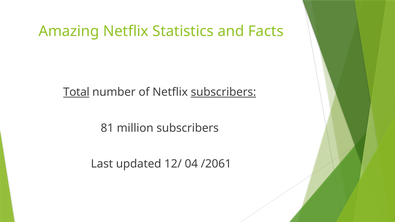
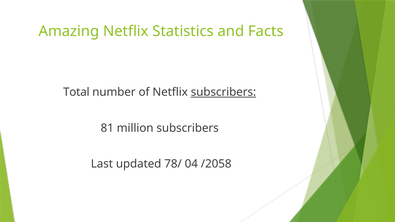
Total underline: present -> none (76, 92)
12/: 12/ -> 78/ (173, 164)
/2061: /2061 -> /2058 (216, 164)
